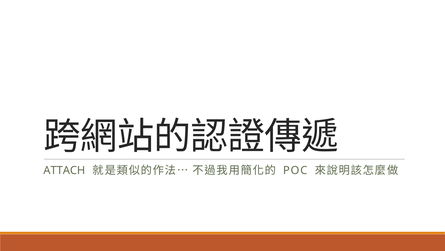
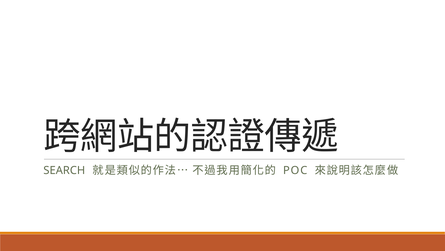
ATTACH: ATTACH -> SEARCH (64, 170)
